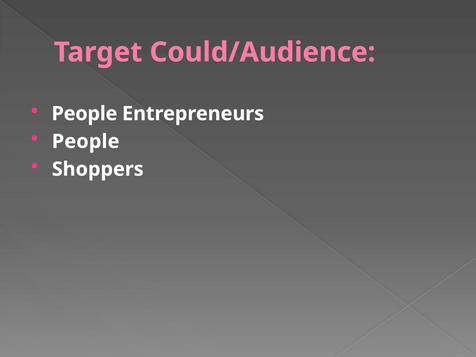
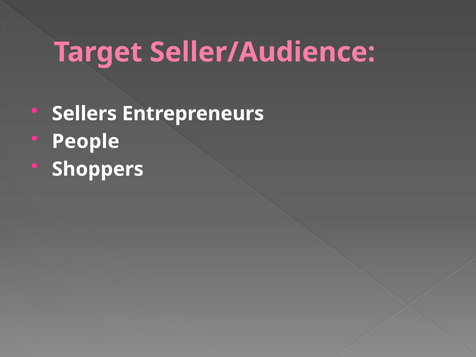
Could/Audience: Could/Audience -> Seller/Audience (262, 52)
People: People -> Sellers (84, 114)
